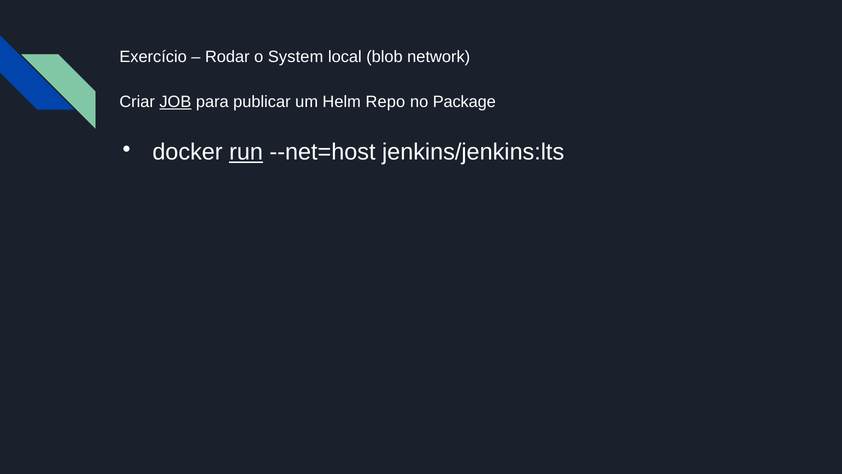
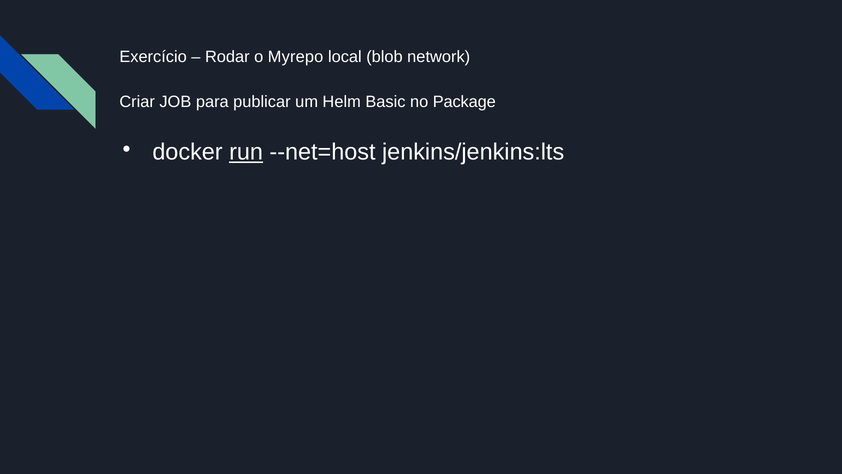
System: System -> Myrepo (296, 57)
JOB underline: present -> none (175, 102)
Repo: Repo -> Basic (385, 102)
